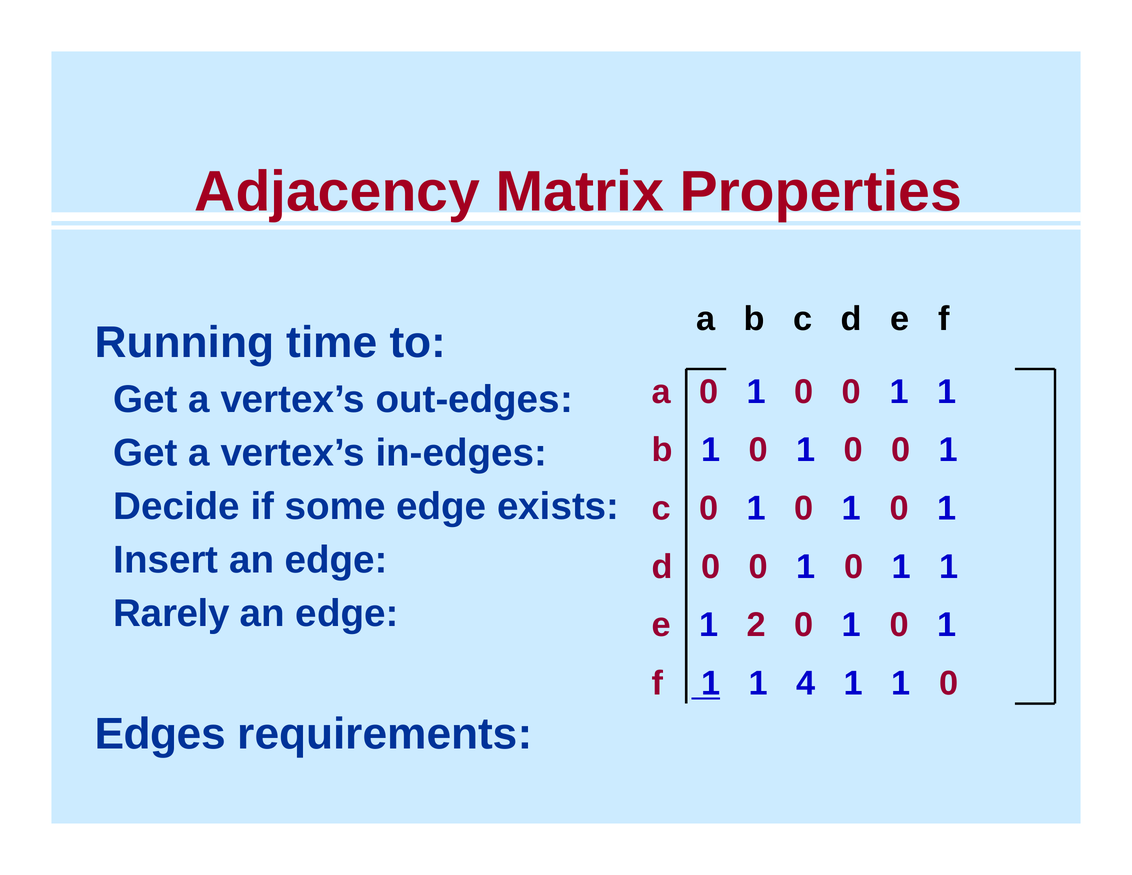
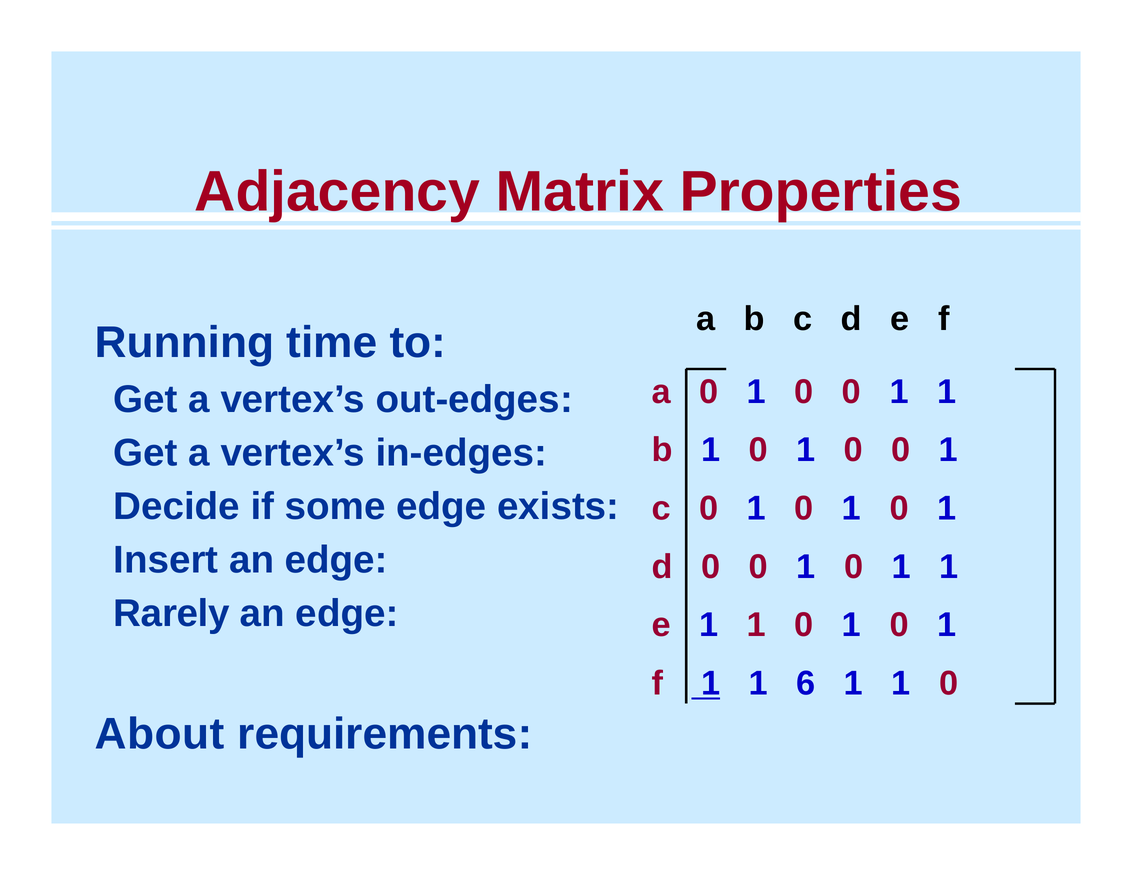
e 1 2: 2 -> 1 (756, 625)
1 4: 4 -> 6 (806, 683)
Edges: Edges -> About (160, 734)
